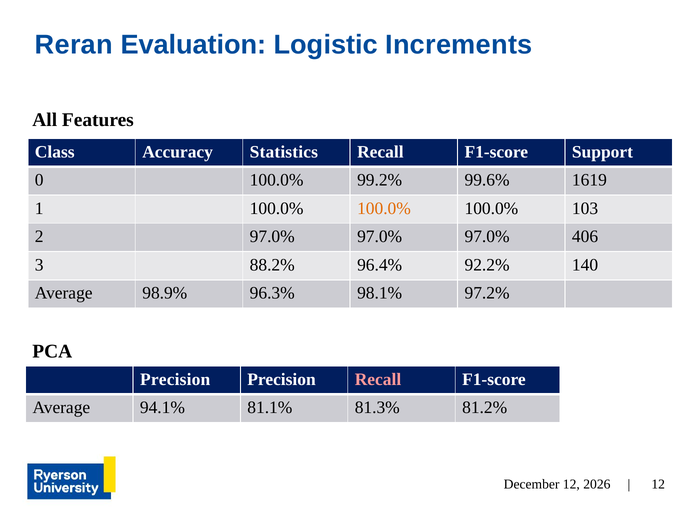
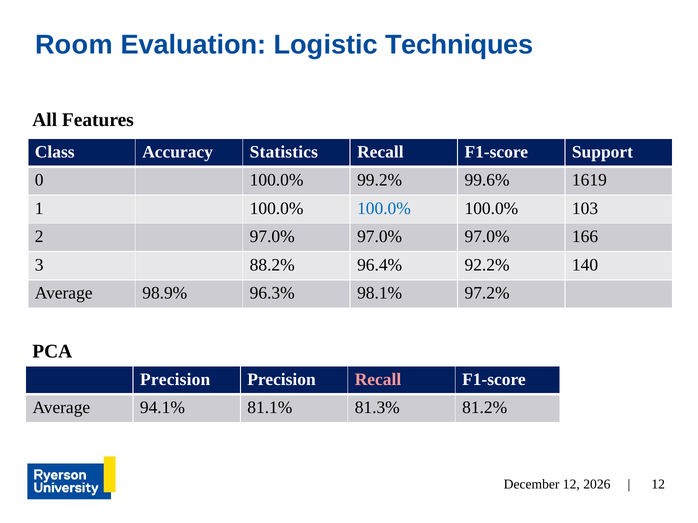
Reran: Reran -> Room (74, 45)
Increments: Increments -> Techniques (459, 45)
100.0% colour: orange -> blue (384, 209)
406: 406 -> 166 (585, 237)
